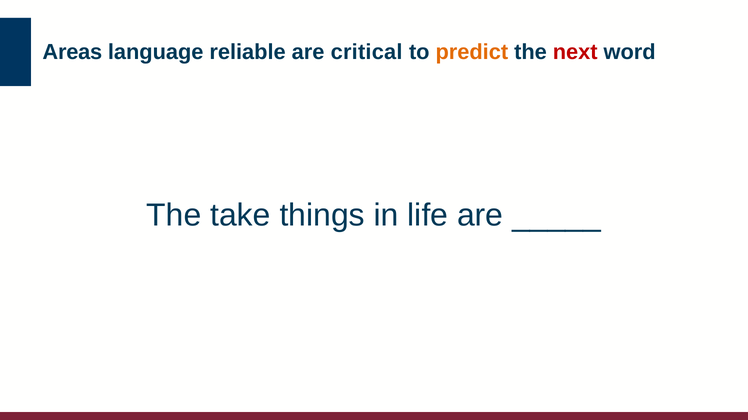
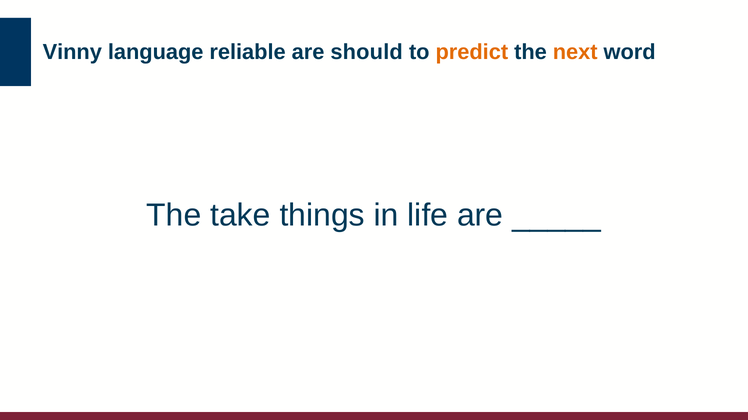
Areas: Areas -> Vinny (72, 52)
critical: critical -> should (367, 52)
next colour: red -> orange (575, 52)
